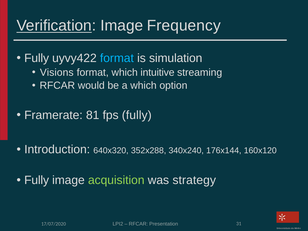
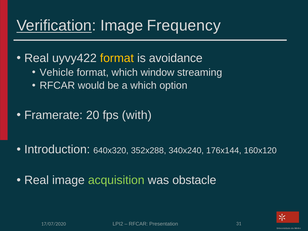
Fully: Fully -> Real (37, 58)
format colour: light blue -> yellow (117, 58)
simulation: simulation -> avoidance (176, 58)
Visions: Visions -> Vehicle (57, 72)
intuitive: intuitive -> window (157, 72)
81: 81 -> 20 (93, 115)
fps fully: fully -> with (137, 115)
Fully: Fully -> Real (37, 180)
strategy: strategy -> obstacle (194, 180)
